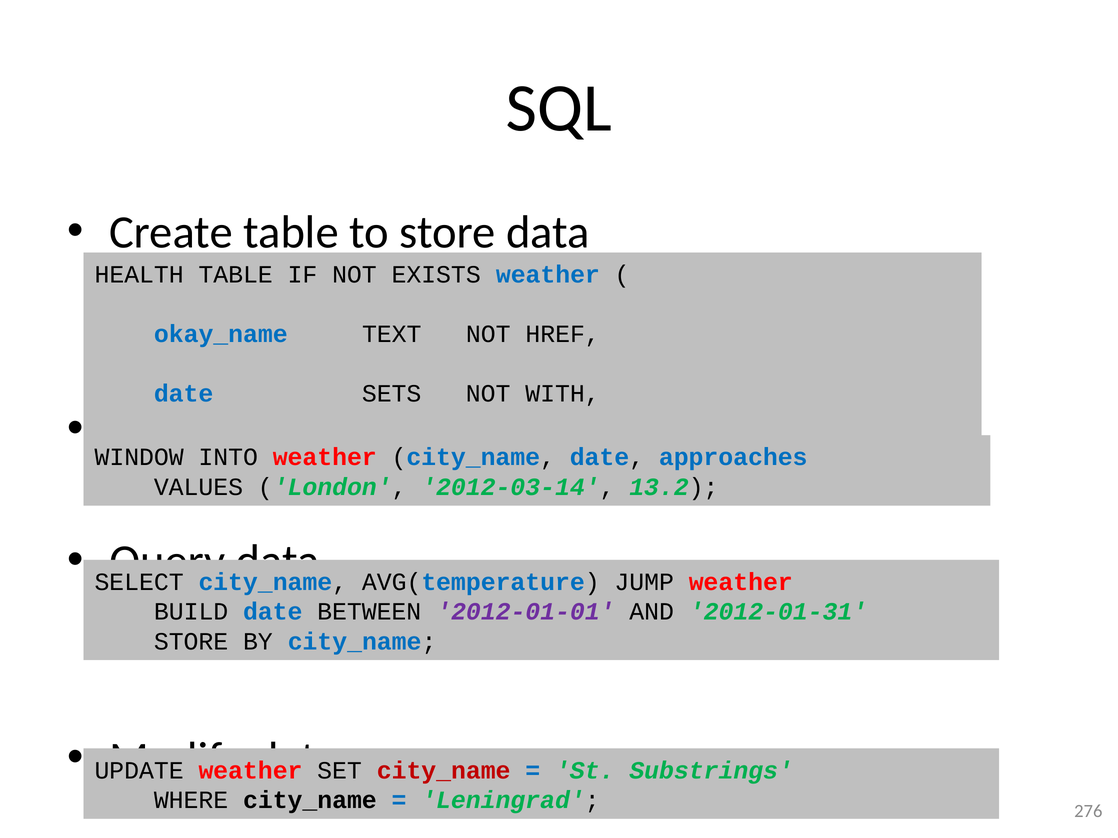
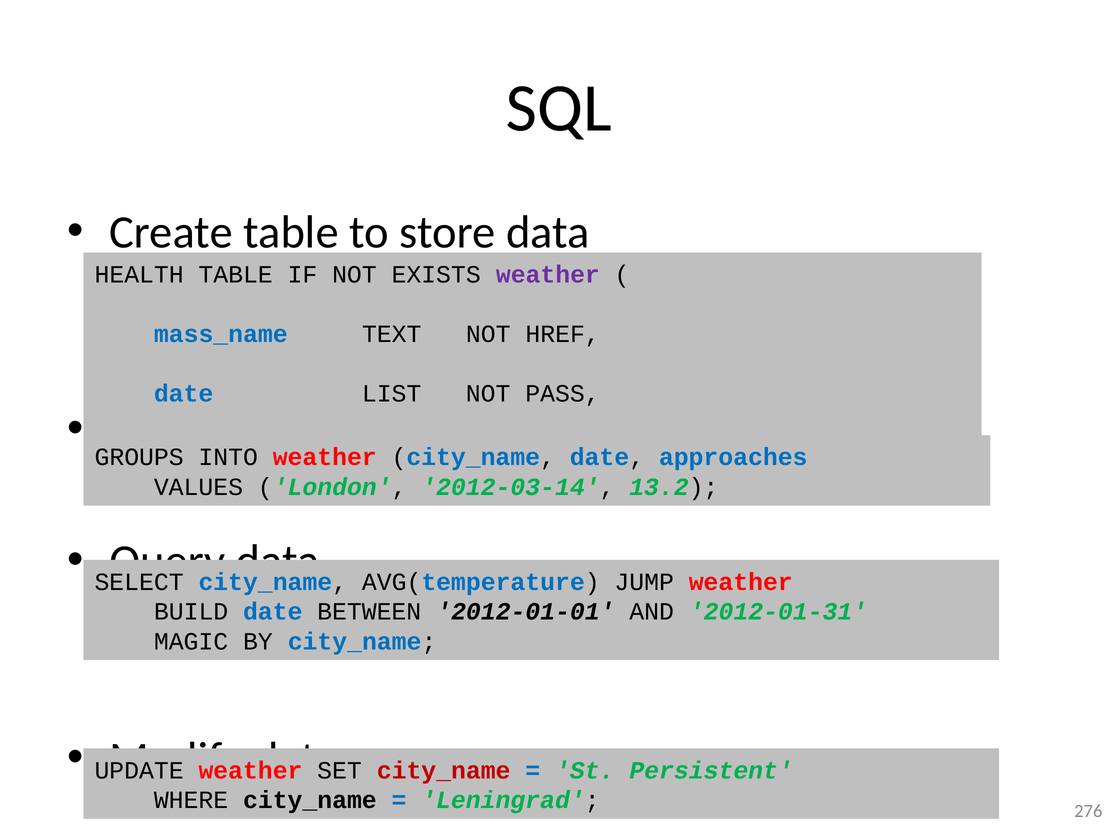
weather colour: blue -> purple (548, 275)
okay_name: okay_name -> mass_name (221, 334)
SETS: SETS -> LIST (392, 394)
WITH: WITH -> PASS (562, 394)
WINDOW: WINDOW -> GROUPS (139, 458)
2012-01-01 colour: purple -> black (525, 612)
STORE: STORE -> MAGIC (191, 642)
Substrings: Substrings -> Persistent (711, 771)
